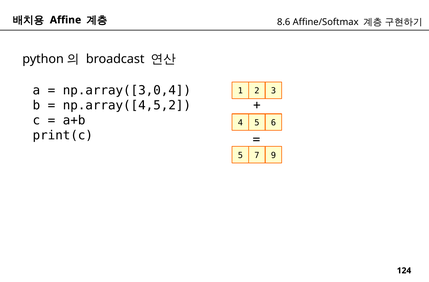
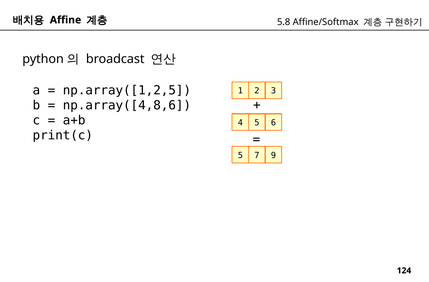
8.6: 8.6 -> 5.8 (284, 22)
np.array([3,0,4: np.array([3,0,4 -> np.array([1,2,5 (127, 90)
np.array([4,5,2: np.array([4,5,2 -> np.array([4,8,6 (127, 105)
